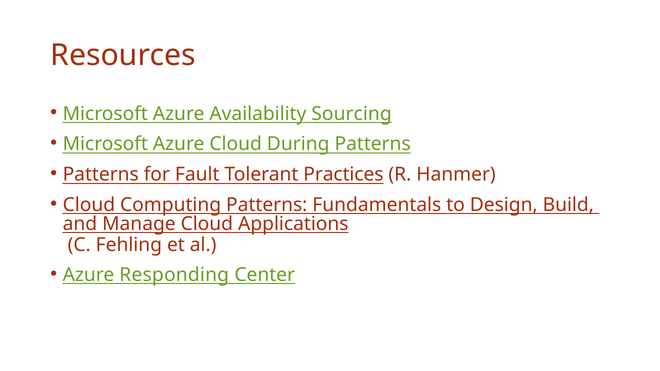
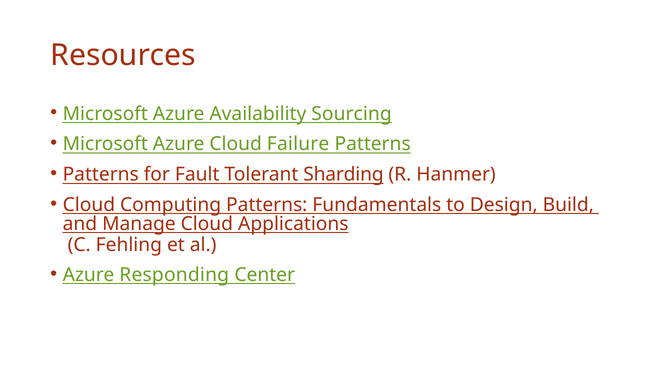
During: During -> Failure (298, 144)
Practices: Practices -> Sharding (343, 175)
